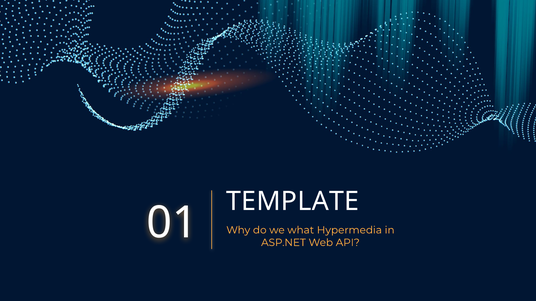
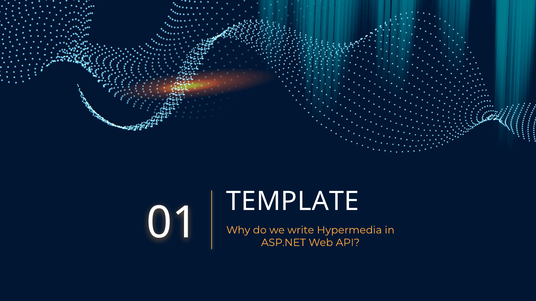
what: what -> write (301, 230)
